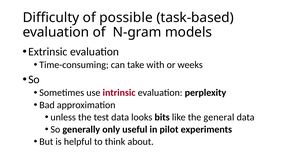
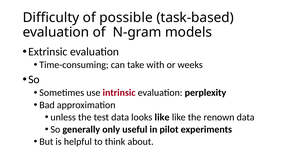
looks bits: bits -> like (162, 117)
general: general -> renown (219, 117)
